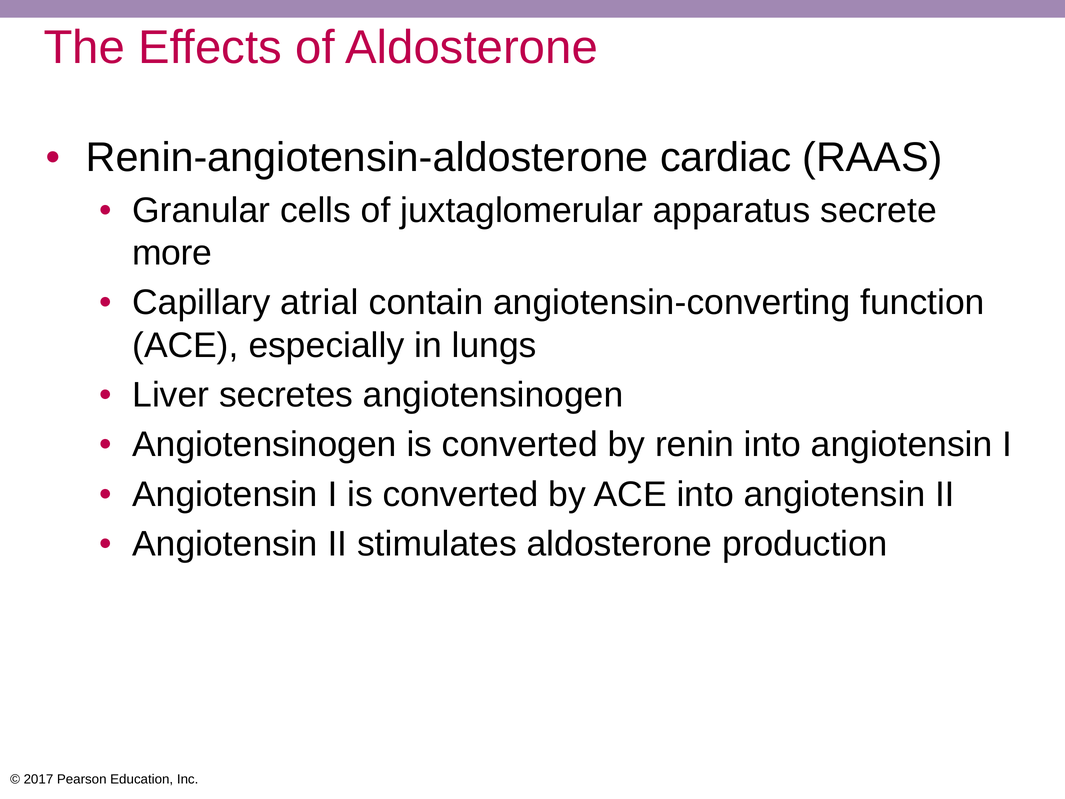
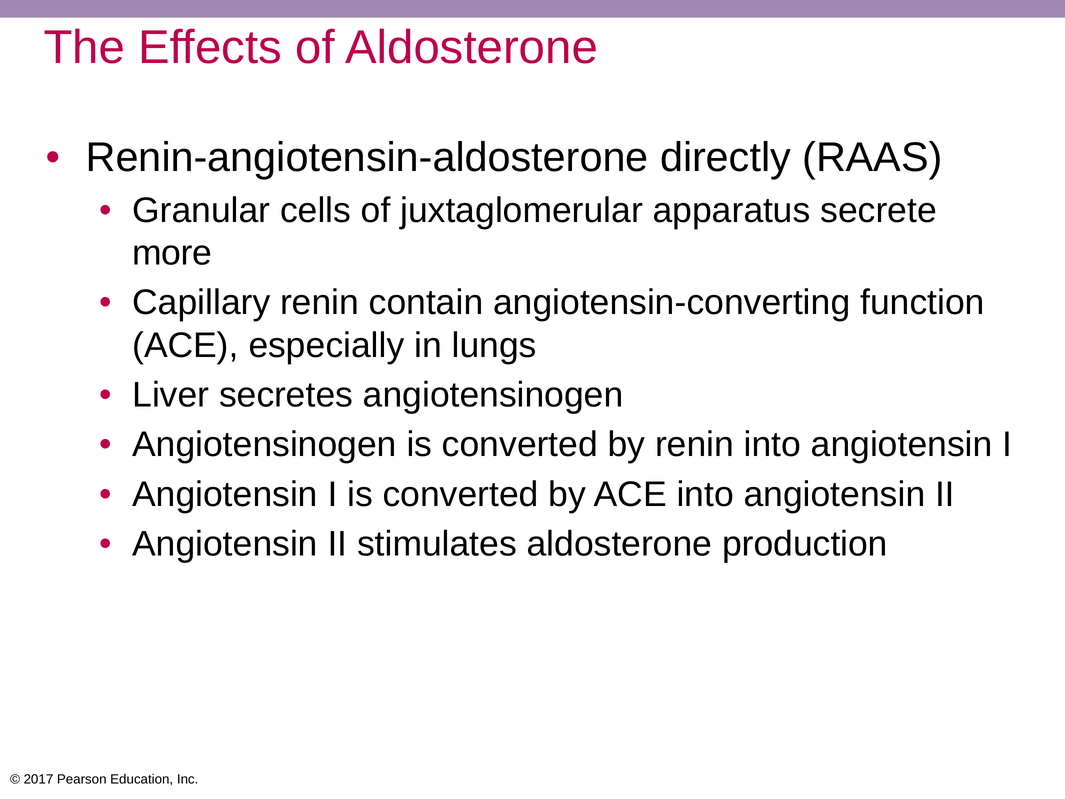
cardiac: cardiac -> directly (725, 158)
Capillary atrial: atrial -> renin (320, 303)
